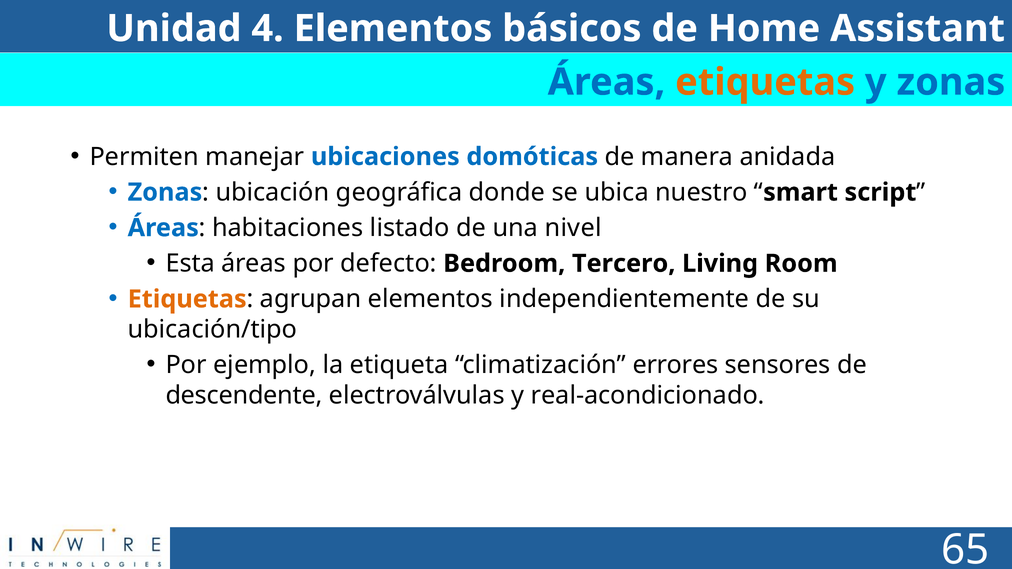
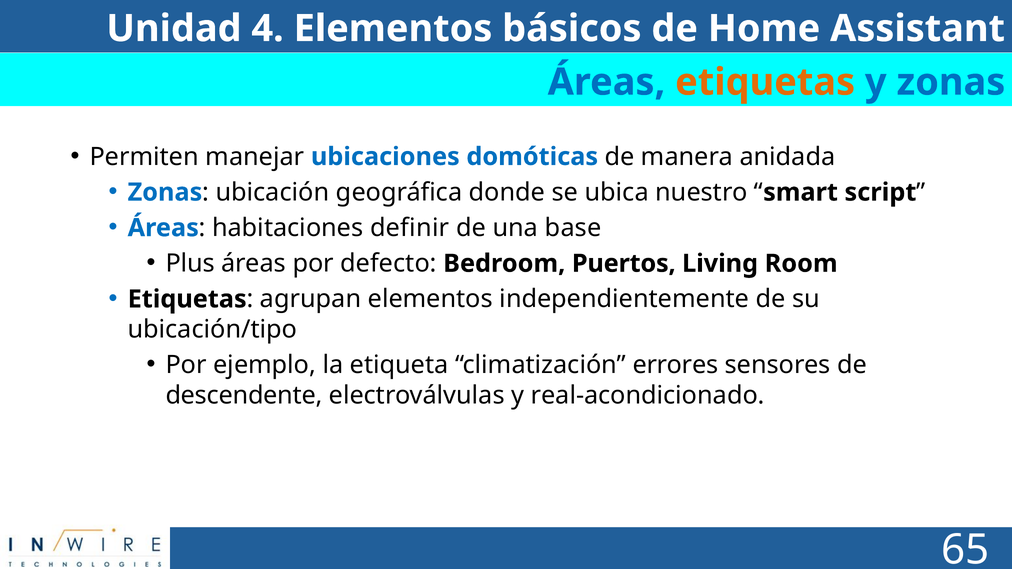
listado: listado -> definir (410, 228)
nivel: nivel -> base (573, 228)
Esta: Esta -> Plus (190, 264)
Tercero: Tercero -> Puertos (624, 264)
Etiquetas colour: orange -> black (187, 299)
